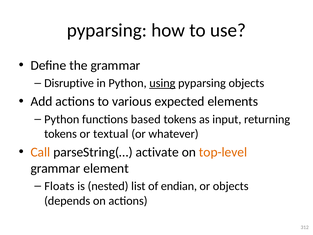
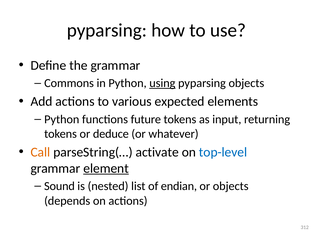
Disruptive: Disruptive -> Commons (69, 83)
based: based -> future (146, 119)
textual: textual -> deduce (111, 134)
top-level colour: orange -> blue (223, 152)
element underline: none -> present (106, 168)
Floats: Floats -> Sound (59, 186)
